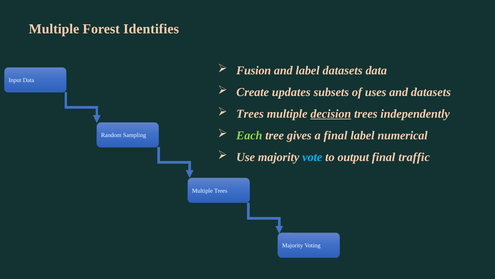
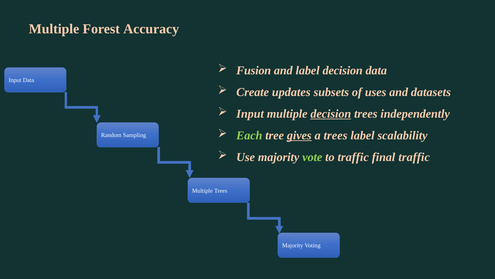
Identifies: Identifies -> Accuracy (151, 29)
label datasets: datasets -> decision (343, 70)
Trees: Trees -> Input (250, 114)
gives underline: none -> present (299, 135)
a final: final -> trees (336, 135)
numerical: numerical -> scalability (403, 135)
vote colour: light blue -> light green (312, 157)
to output: output -> traffic (353, 157)
